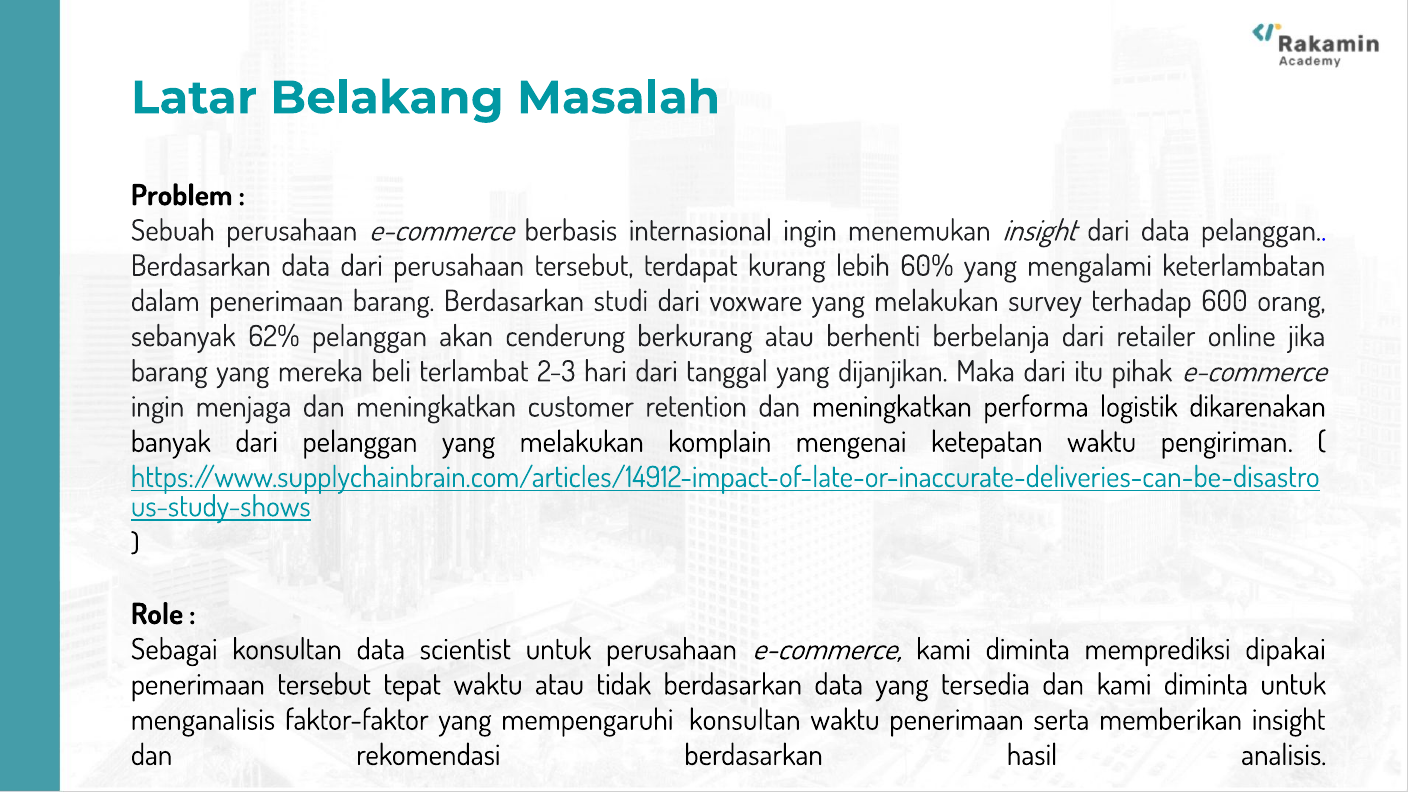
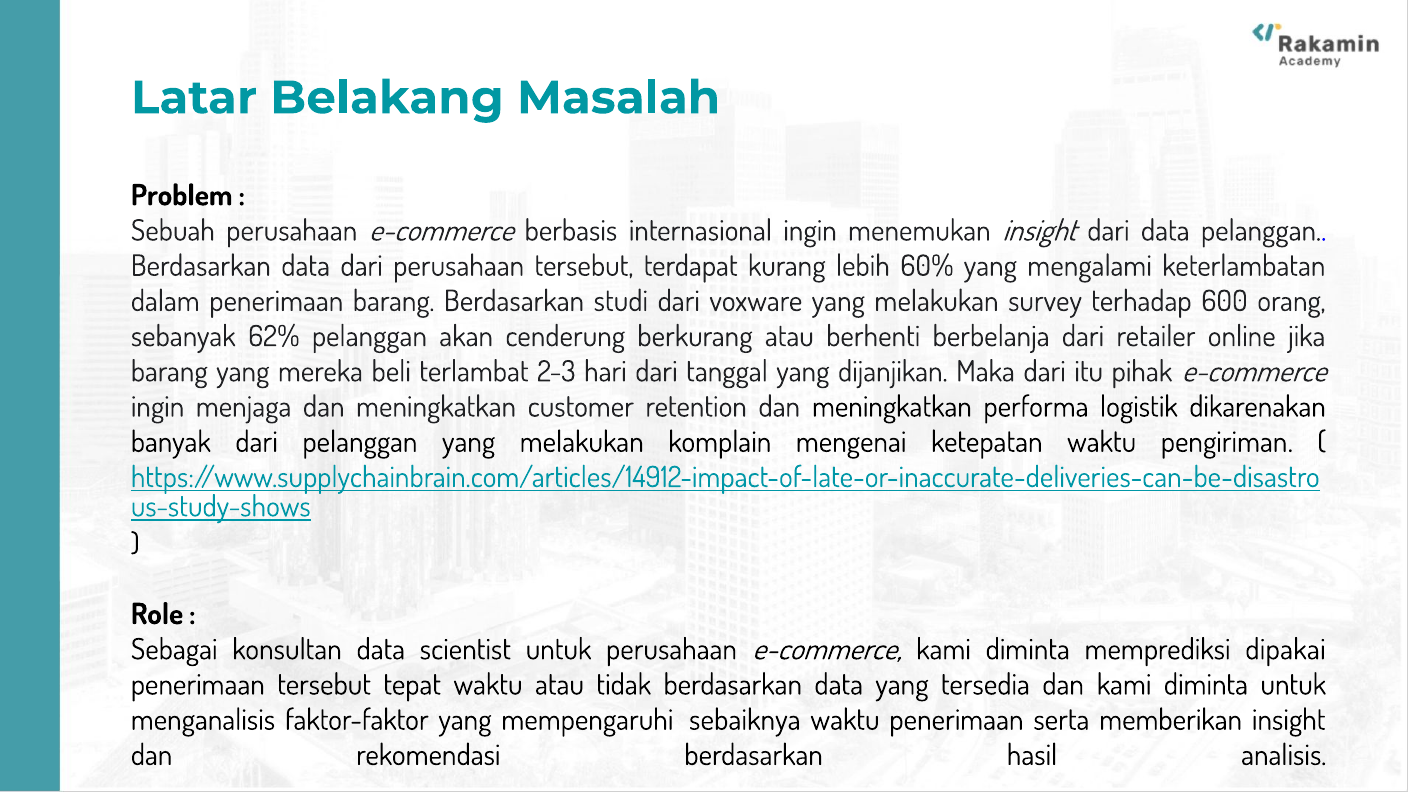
mempengaruhi konsultan: konsultan -> sebaiknya (745, 720)
